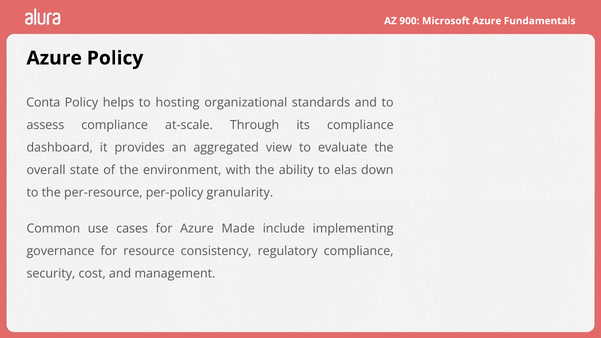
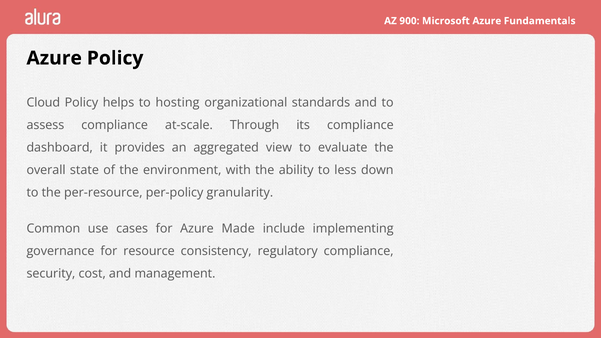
Conta: Conta -> Cloud (43, 103)
elas: elas -> less (345, 170)
